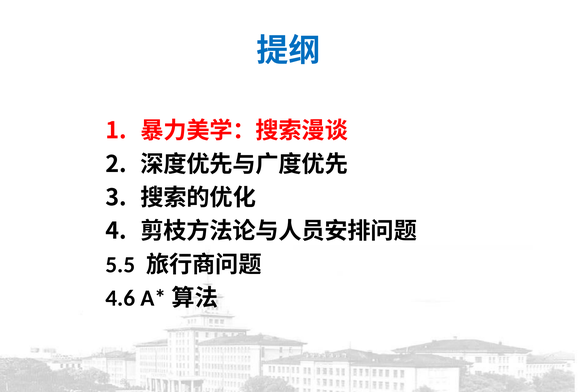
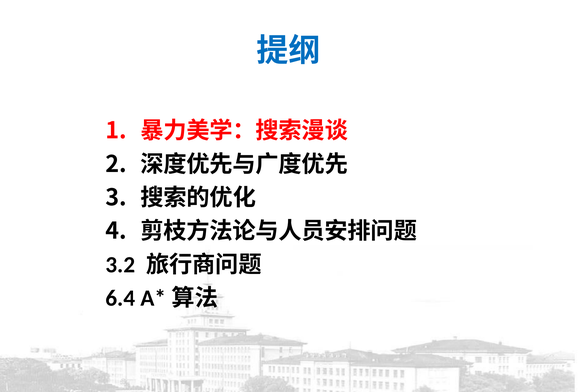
5.5: 5.5 -> 3.2 (120, 264)
4.6: 4.6 -> 6.4 (120, 298)
